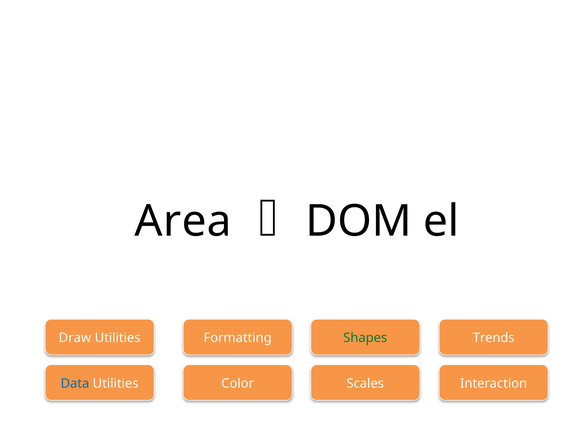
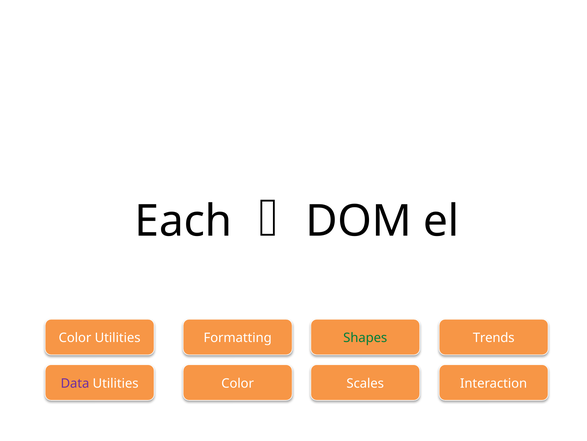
Area: Area -> Each (183, 221)
Draw: Draw -> Color (75, 337)
Data colour: blue -> purple (75, 383)
